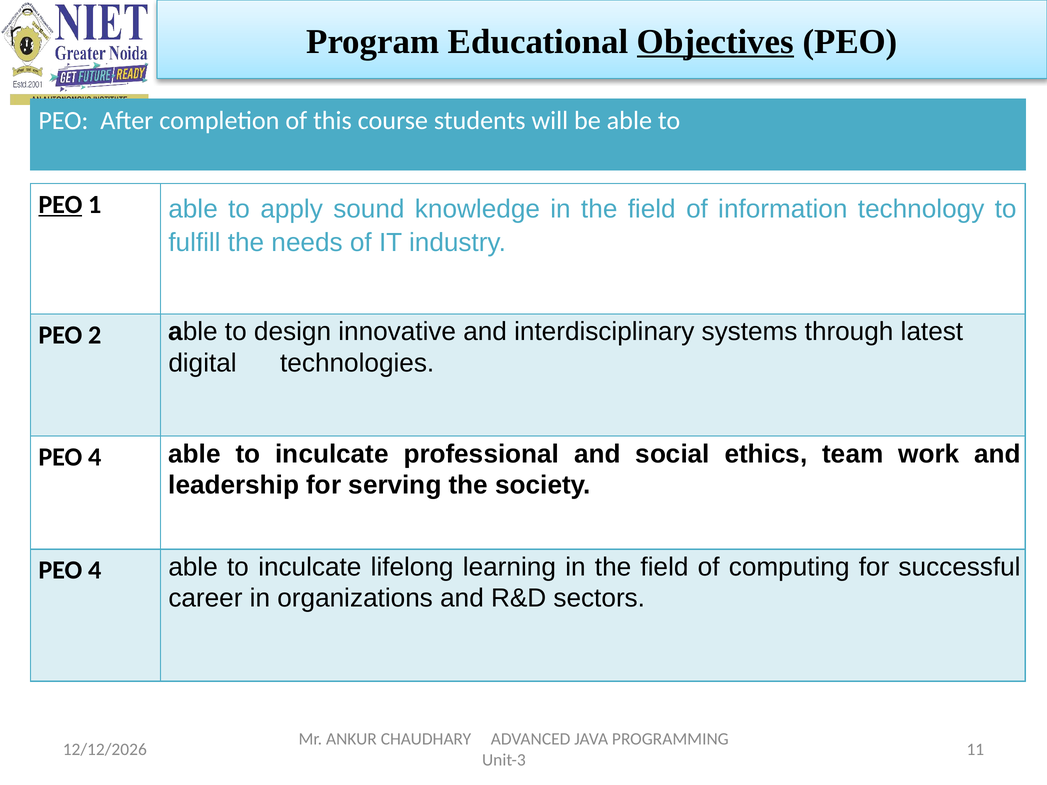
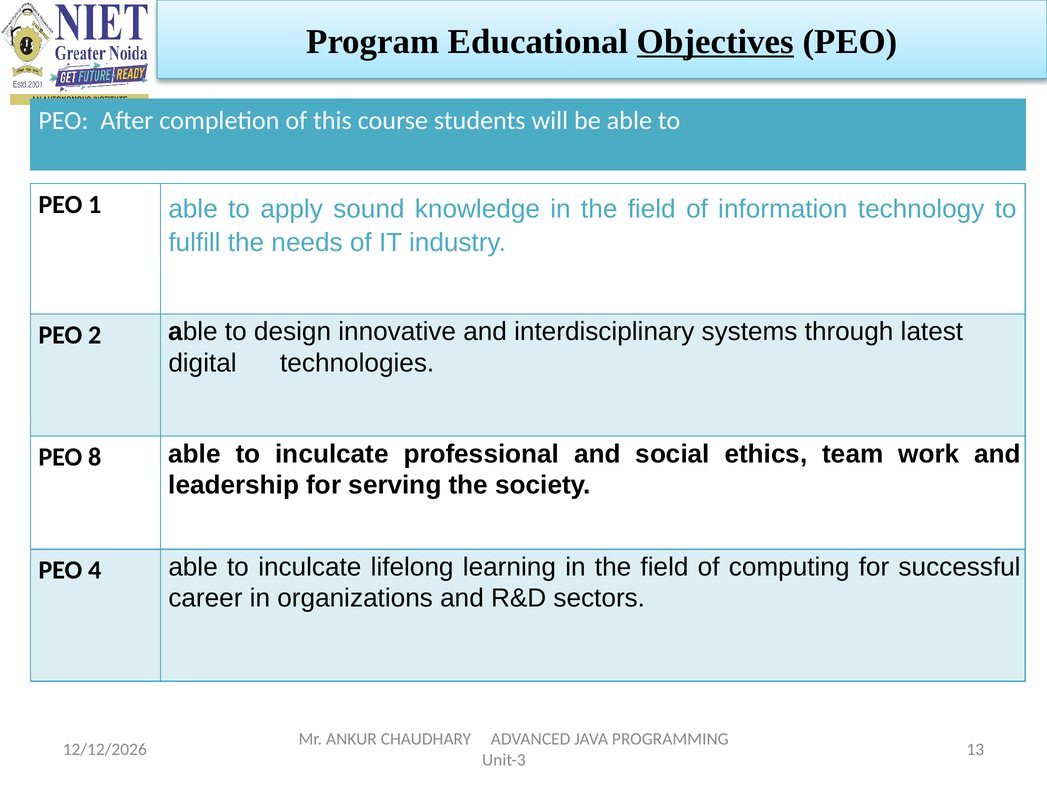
PEO underline: present -> none (60, 205)
4: 4 -> 8 (95, 457)
11: 11 -> 13 (975, 750)
